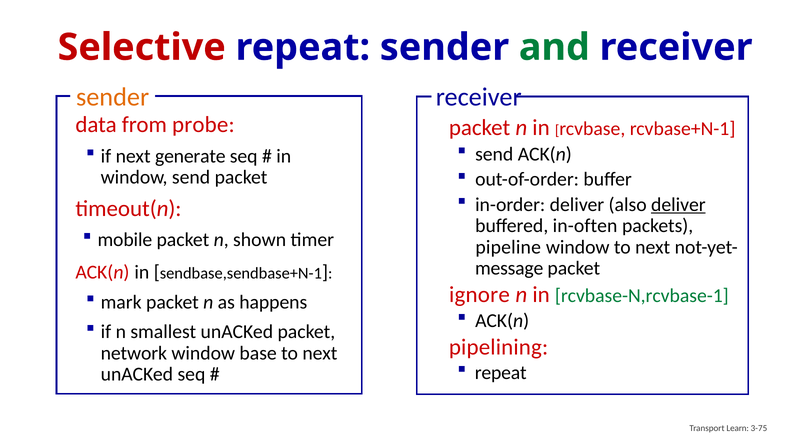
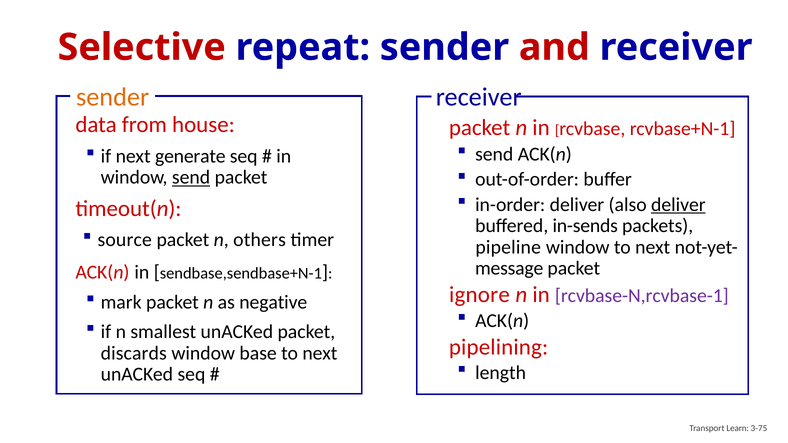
and colour: green -> red (554, 47)
probe: probe -> house (203, 125)
send underline: none -> present (191, 178)
in-often: in-often -> in-sends (585, 226)
mobile: mobile -> source (125, 240)
shown: shown -> others (260, 240)
rcvbase-N,rcvbase-1 colour: green -> purple (642, 296)
happens: happens -> negative (273, 302)
network: network -> discards (134, 353)
repeat: repeat -> length (501, 373)
